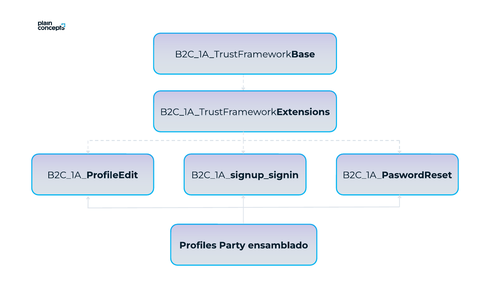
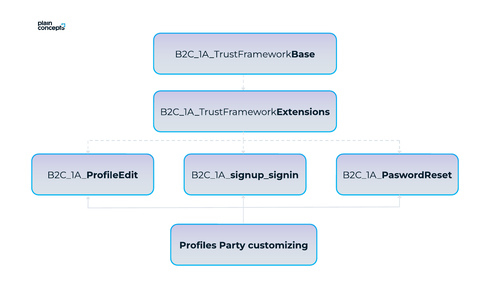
ensamblado: ensamblado -> customizing (278, 246)
